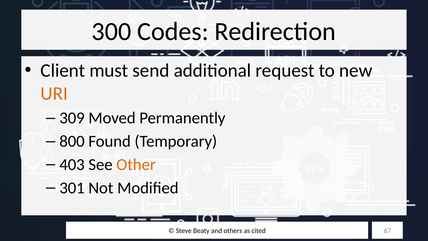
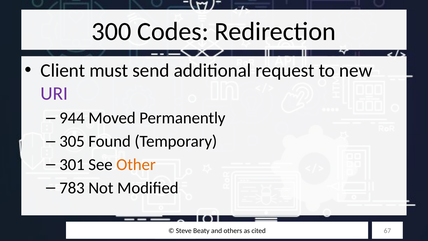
URI colour: orange -> purple (54, 93)
309: 309 -> 944 (72, 118)
800: 800 -> 305 (72, 141)
403: 403 -> 301 (72, 165)
301: 301 -> 783 (72, 188)
